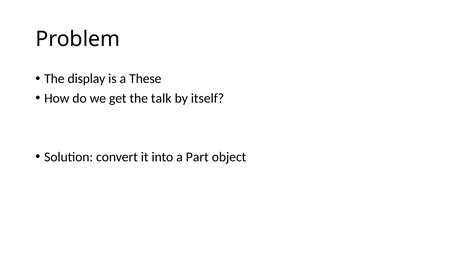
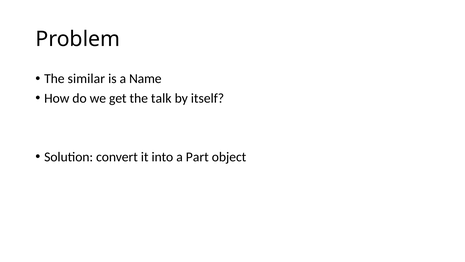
display: display -> similar (86, 79)
These: These -> Name (145, 79)
